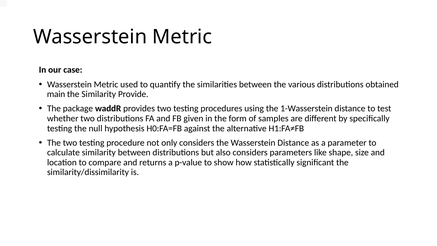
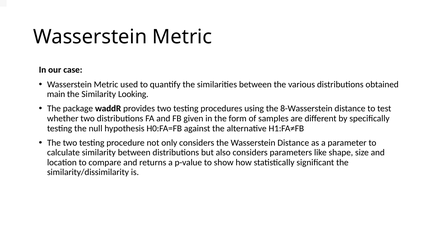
Provide: Provide -> Looking (133, 94)
1-Wasserstein: 1-Wasserstein -> 8-Wasserstein (306, 109)
